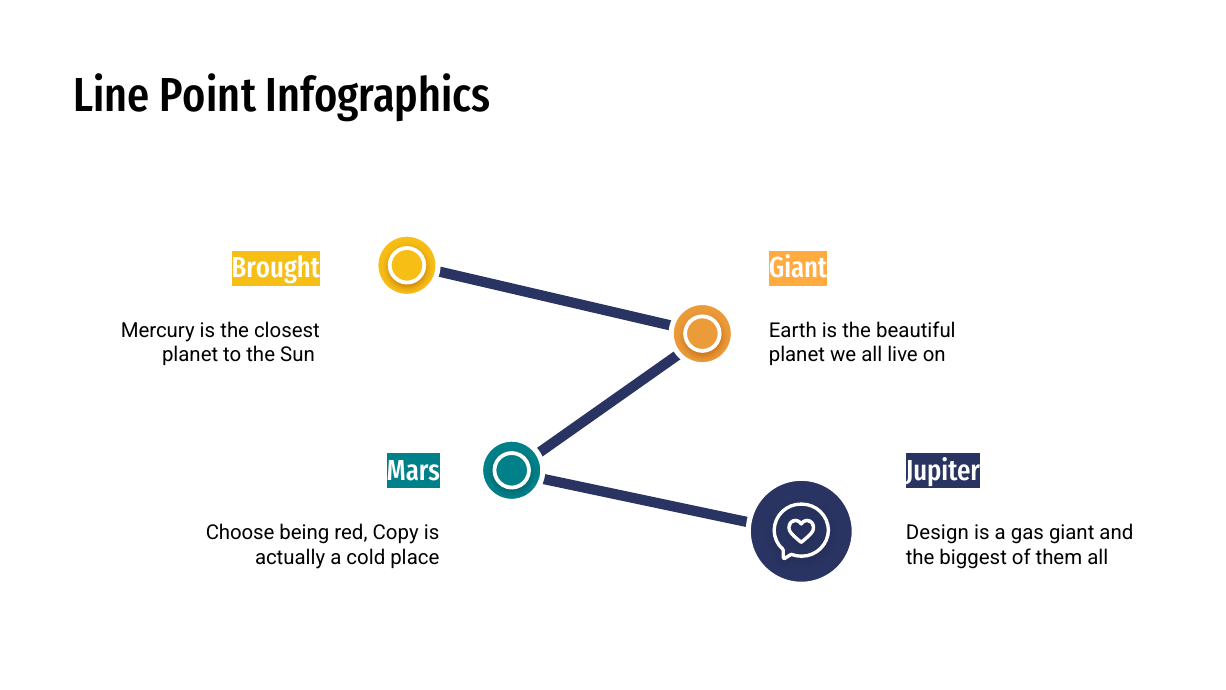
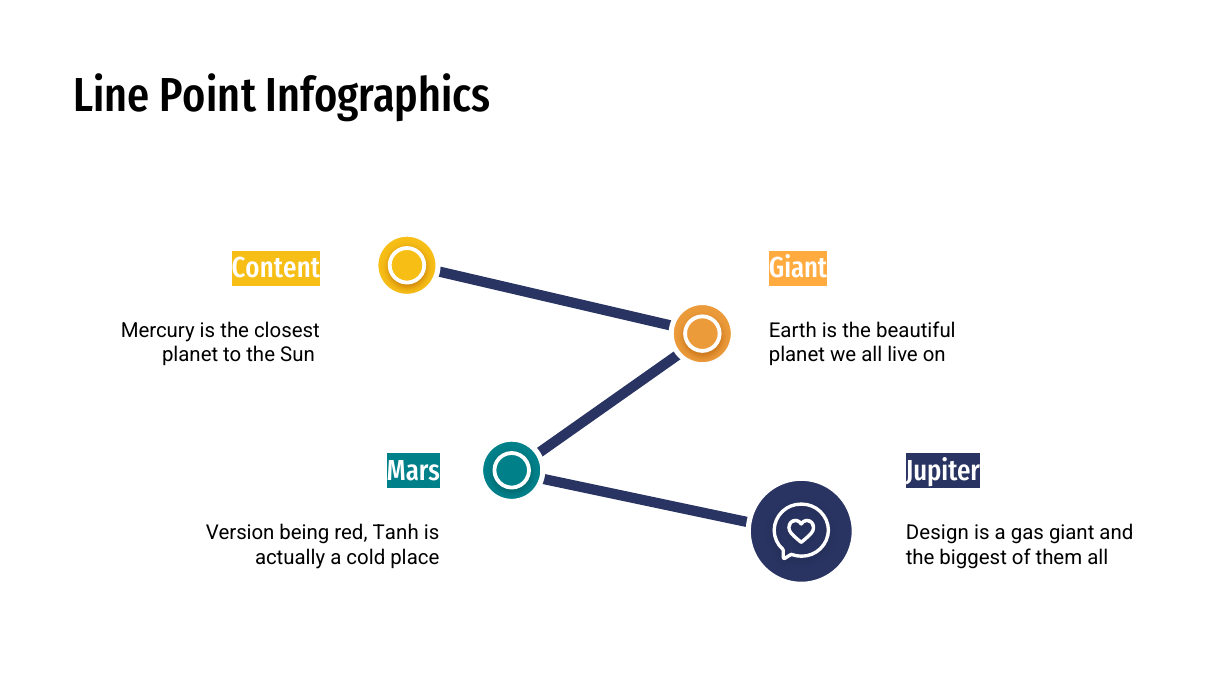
Brought: Brought -> Content (276, 268)
Choose: Choose -> Version (240, 533)
Copy: Copy -> Tanh (396, 533)
